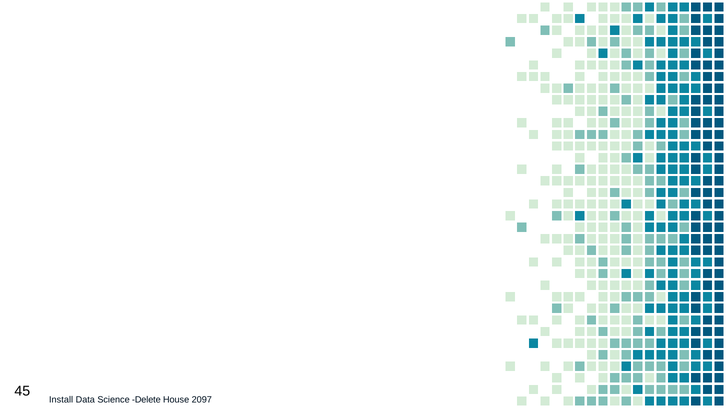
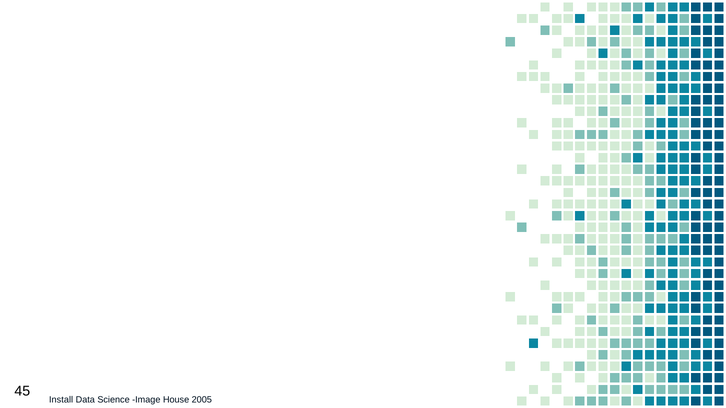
Delete: Delete -> Image (146, 400)
2097: 2097 -> 2005 (202, 400)
